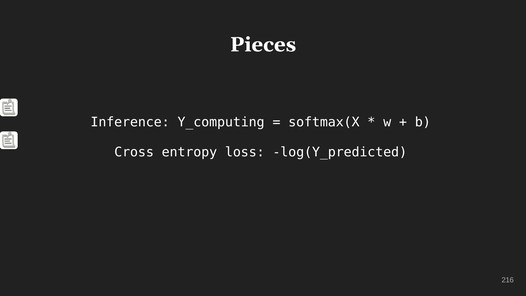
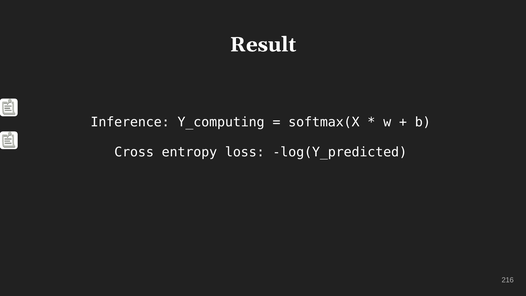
Pieces: Pieces -> Result (263, 45)
